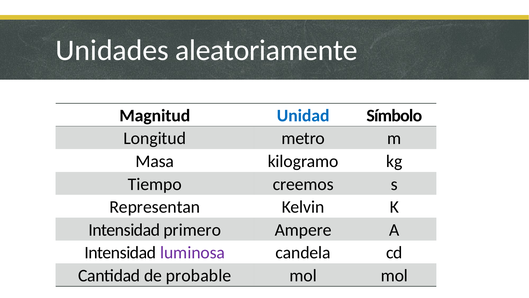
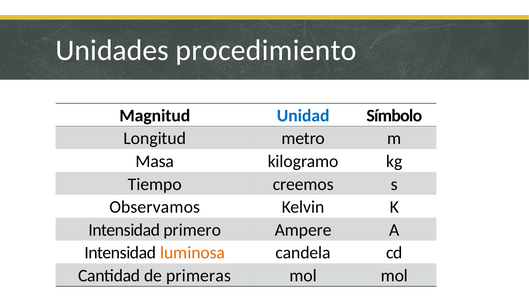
aleatoriamente: aleatoriamente -> procedimiento (266, 50)
Representan: Representan -> Observamos (155, 207)
luminosa colour: purple -> orange (193, 252)
probable: probable -> primeras (199, 275)
